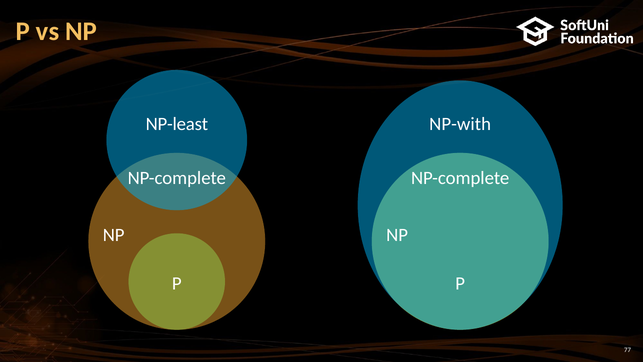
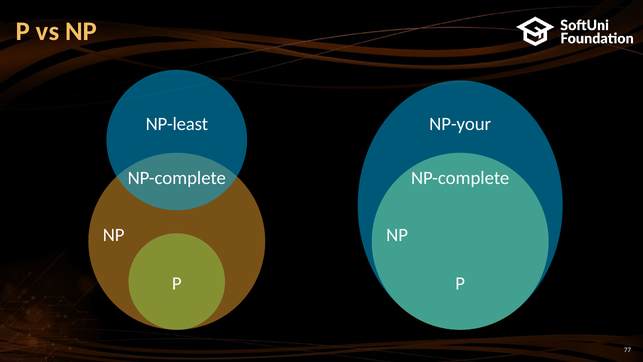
NP-with: NP-with -> NP-your (460, 124)
